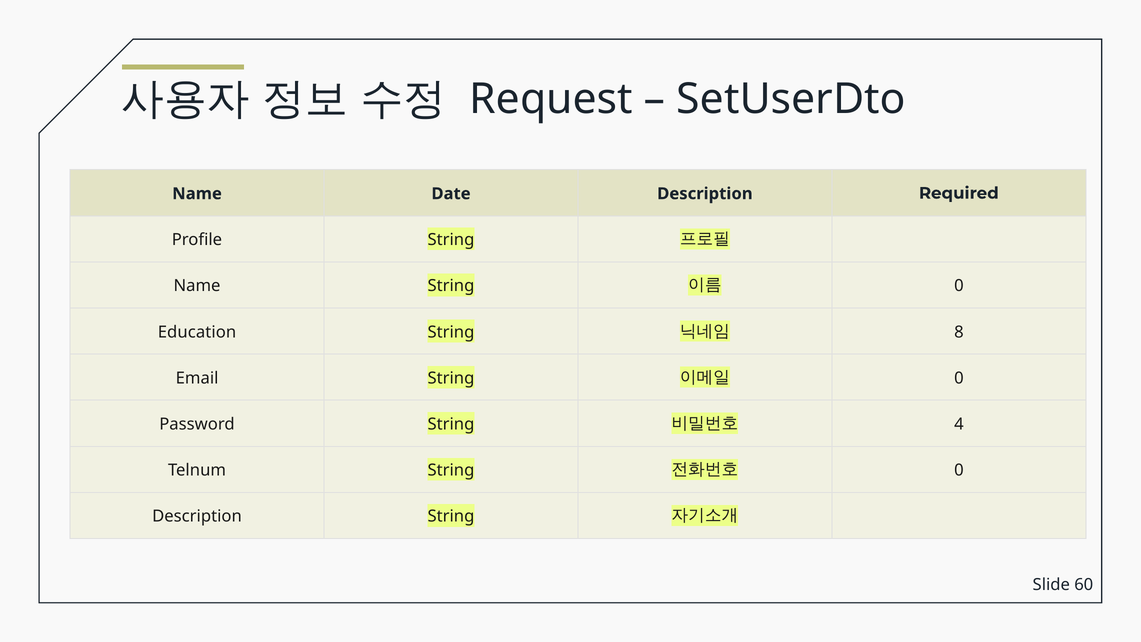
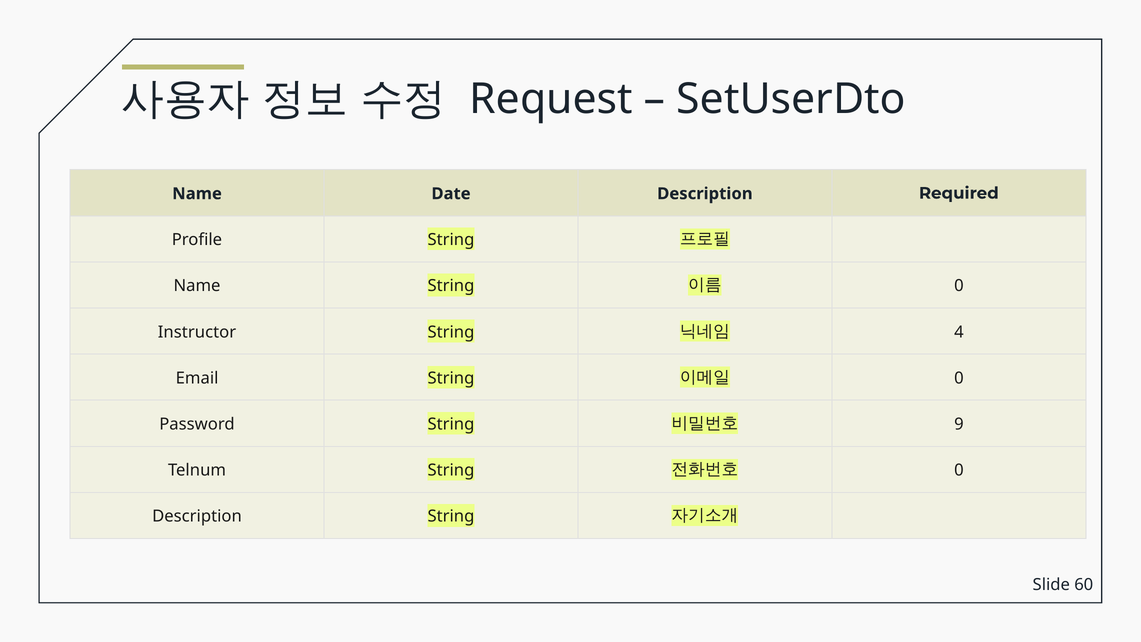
Education: Education -> Instructor (197, 332)
8: 8 -> 4 (959, 332)
4: 4 -> 9 (959, 424)
